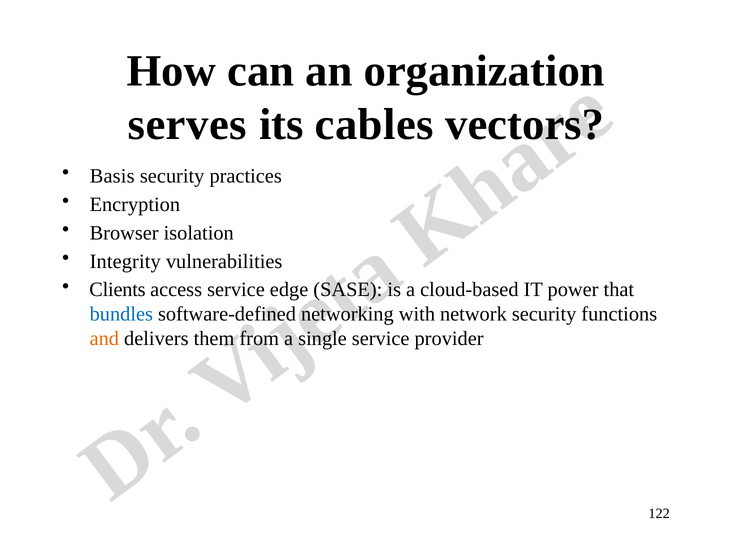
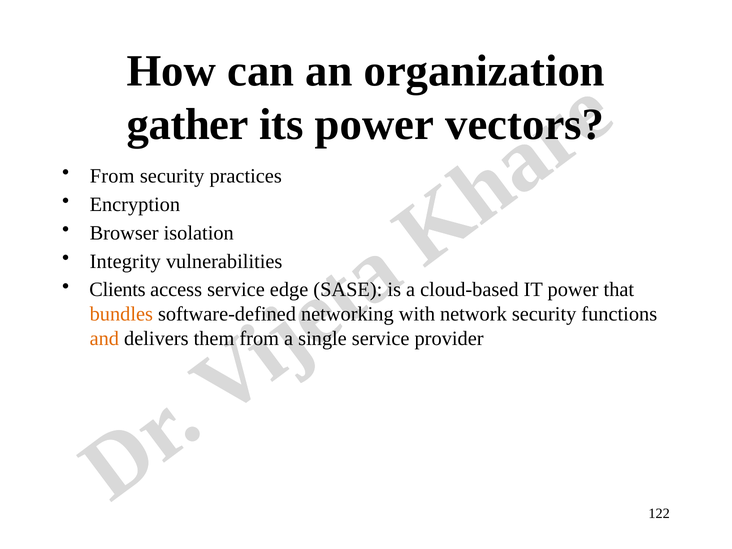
serves: serves -> gather (188, 124)
its cables: cables -> power (374, 124)
Basis: Basis -> From (112, 176)
bundles colour: blue -> orange (121, 314)
